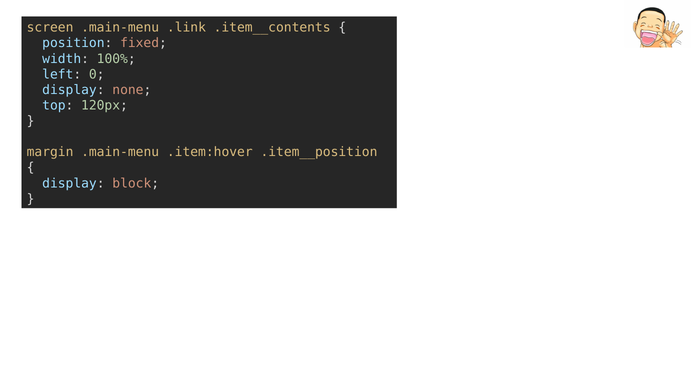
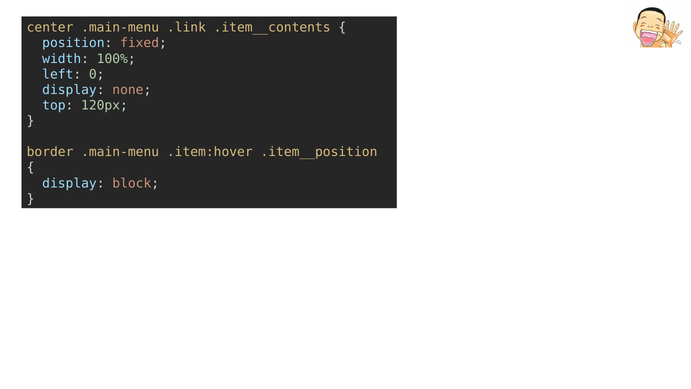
screen: screen -> center (50, 28)
margin: margin -> border (50, 152)
